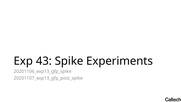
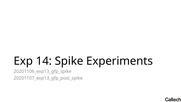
43: 43 -> 14 (44, 61)
